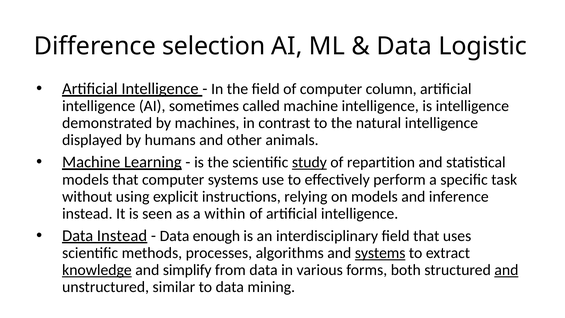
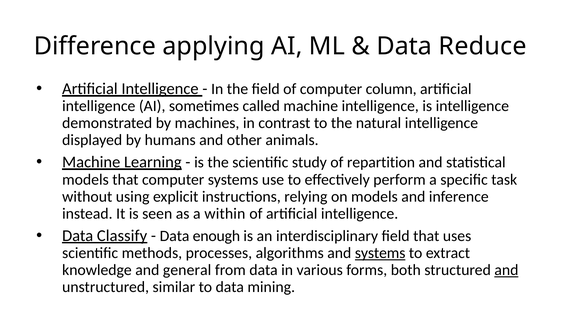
selection: selection -> applying (214, 46)
Logistic: Logistic -> Reduce (483, 46)
study underline: present -> none (309, 162)
Data Instead: Instead -> Classify (122, 235)
knowledge underline: present -> none (97, 270)
simplify: simplify -> general (187, 270)
